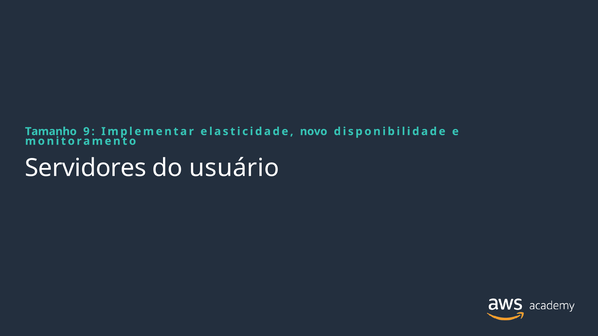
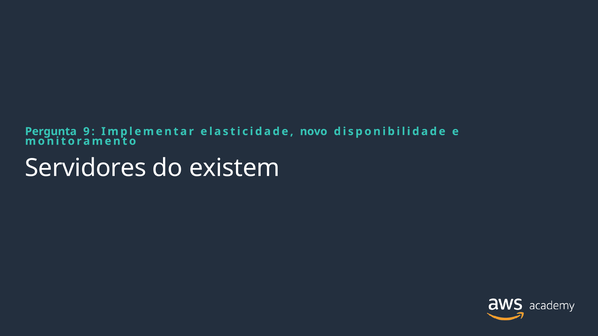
Tamanho: Tamanho -> Pergunta (51, 132)
usuário: usuário -> existem (234, 168)
